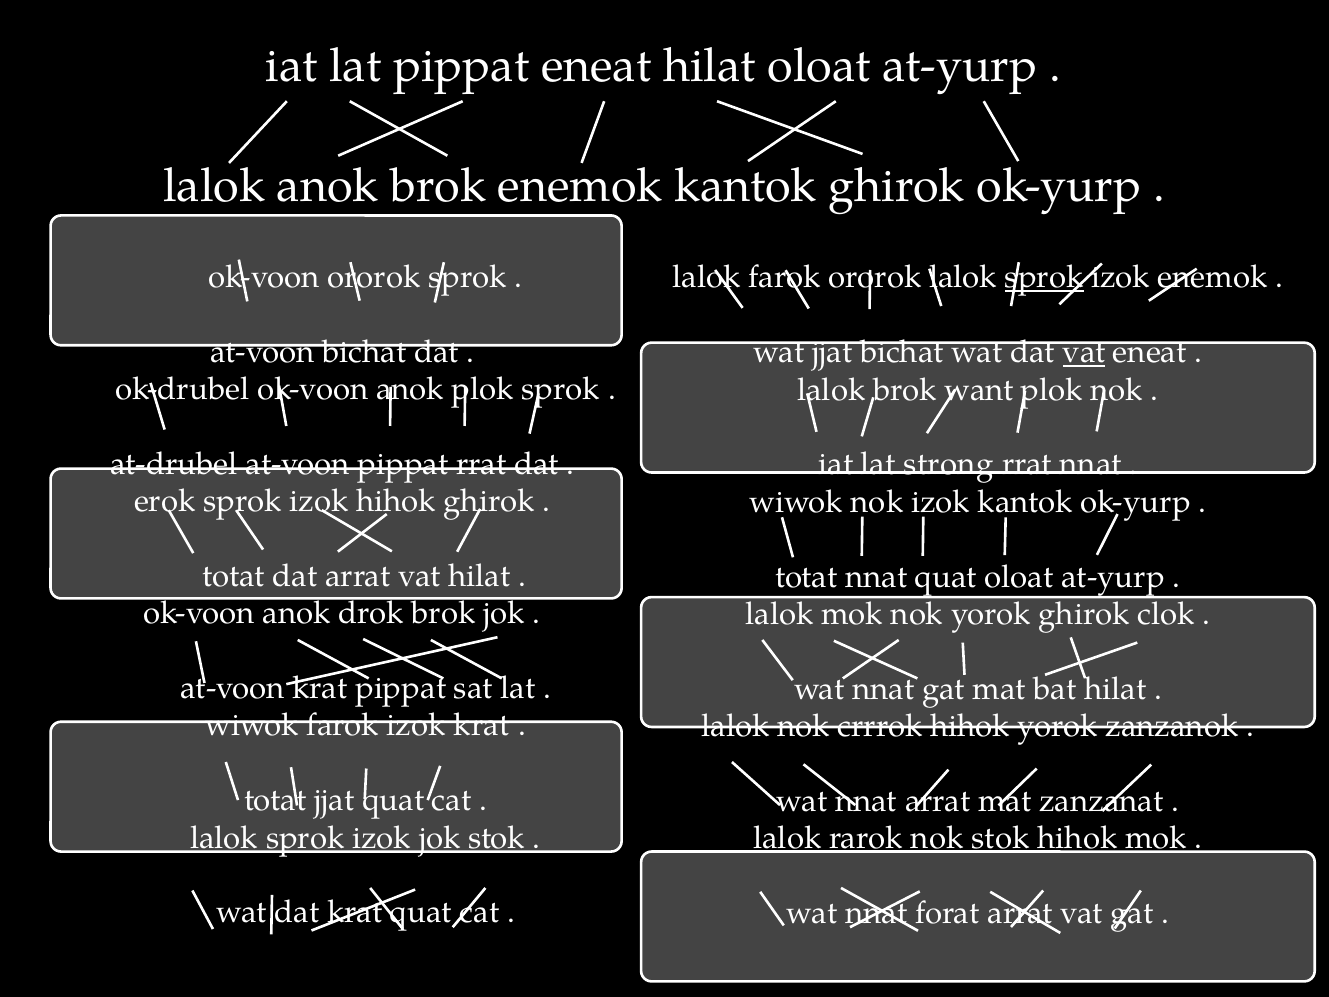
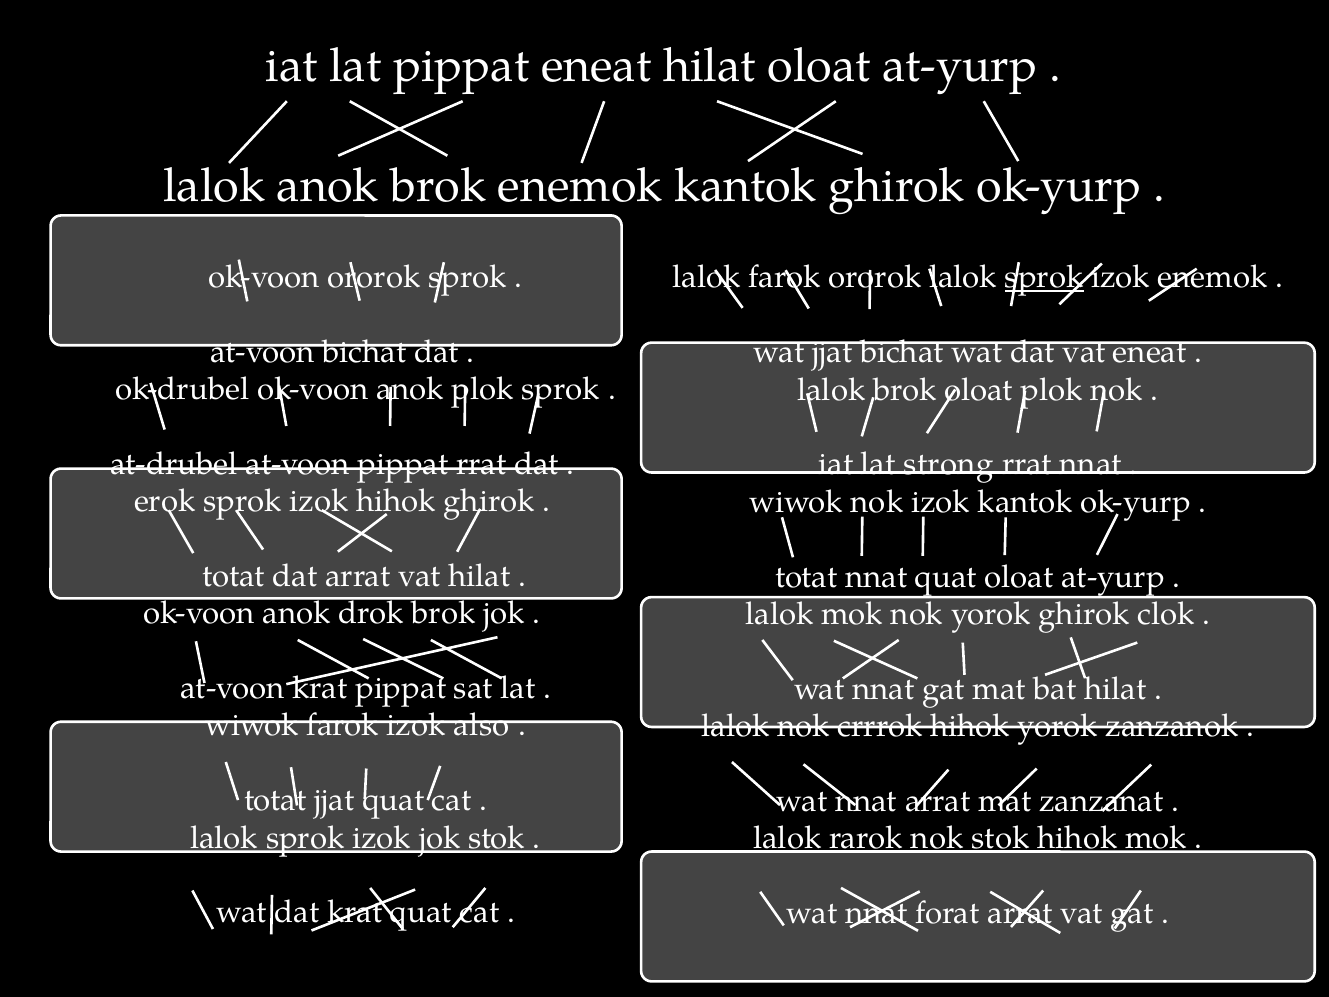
vat underline: present -> none (1084, 352)
brok want: want -> oloat (979, 390)
izok krat: krat -> also (482, 725)
